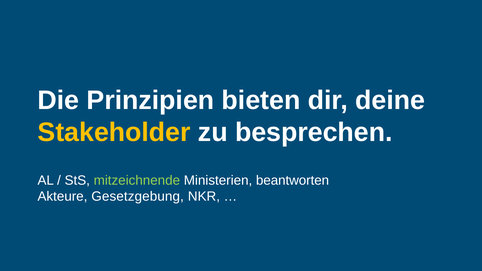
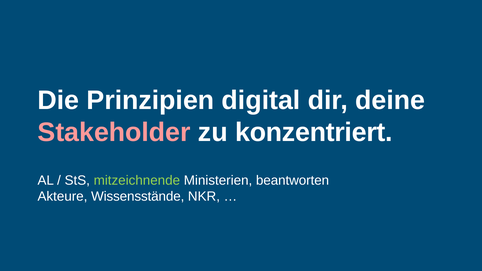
bieten: bieten -> digital (261, 100)
Stakeholder colour: yellow -> pink (114, 133)
besprechen: besprechen -> konzentriert (314, 133)
Gesetzgebung: Gesetzgebung -> Wissensstände (138, 196)
